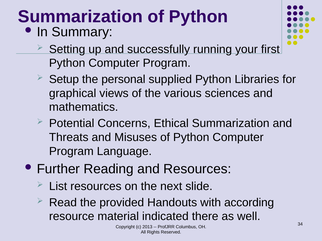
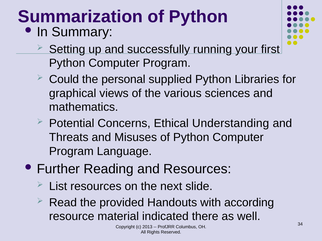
Setup: Setup -> Could (64, 79)
Ethical Summarization: Summarization -> Understanding (231, 124)
